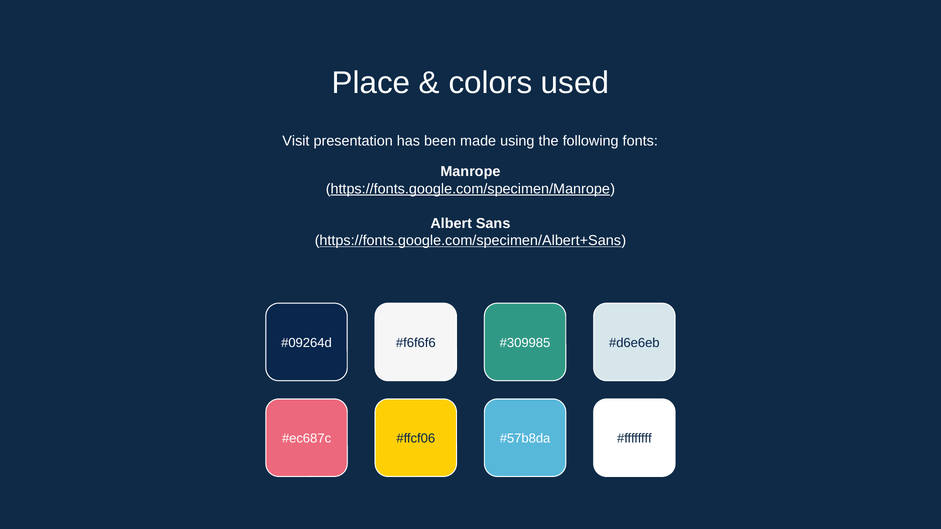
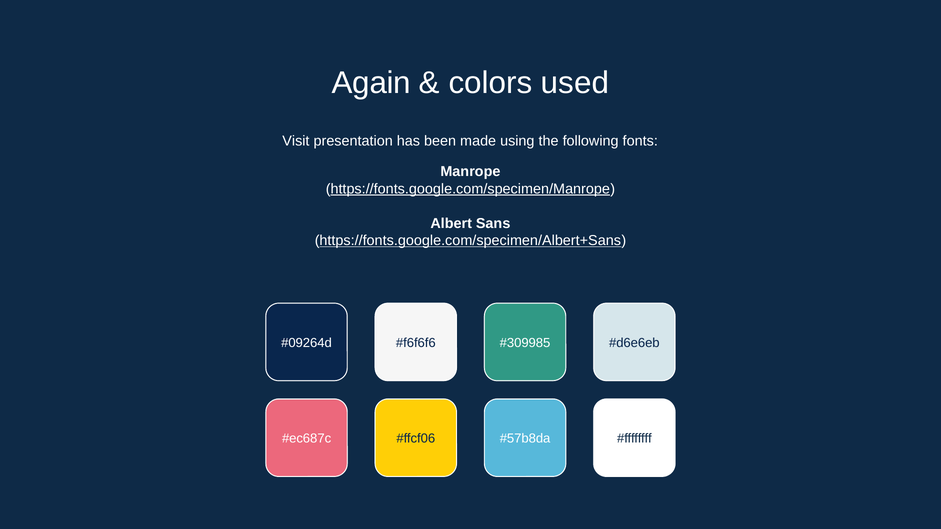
Place: Place -> Again (371, 83)
